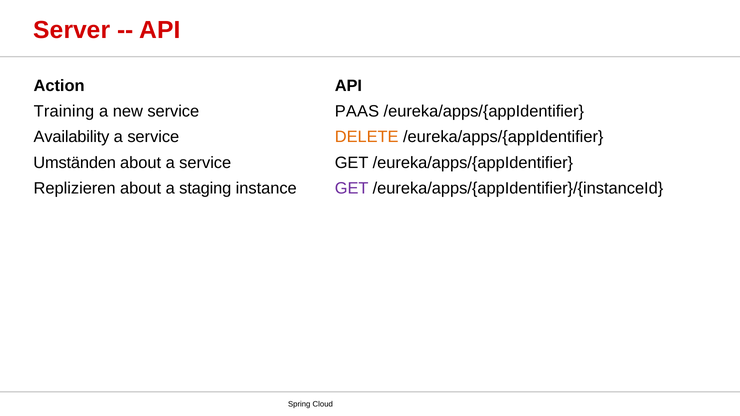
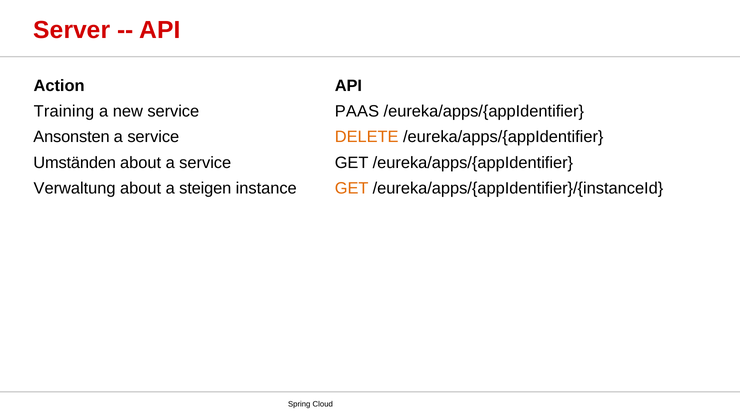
Availability: Availability -> Ansonsten (71, 137)
Replizieren: Replizieren -> Verwaltung (75, 189)
staging: staging -> steigen (205, 189)
GET colour: purple -> orange (352, 189)
